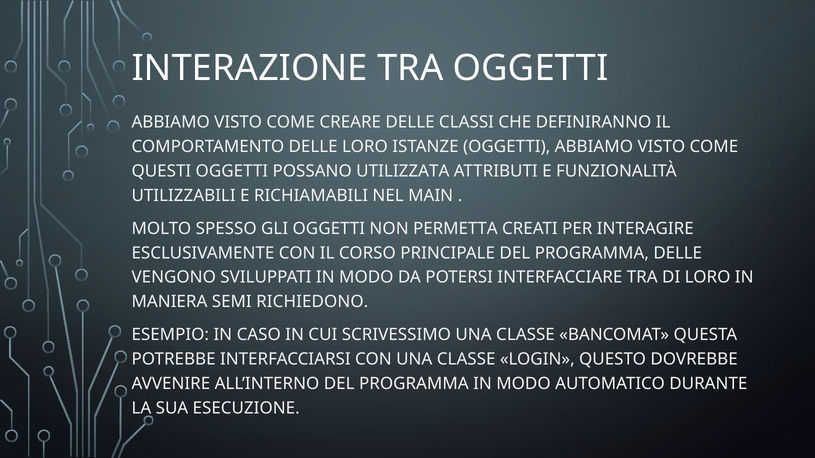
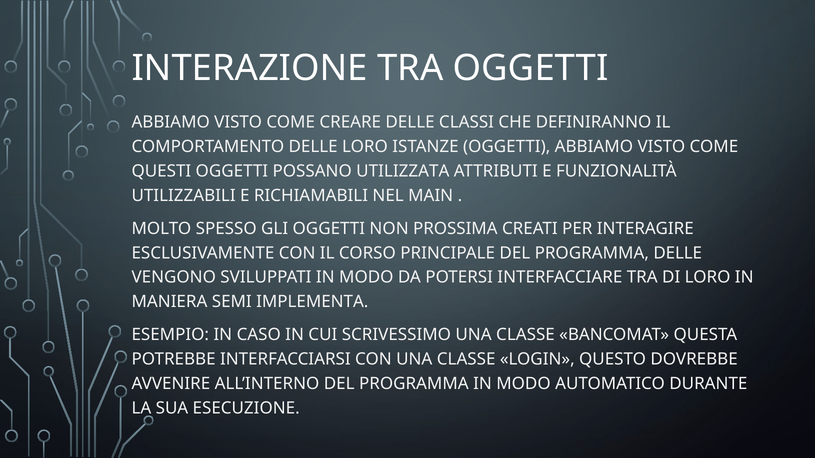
PERMETTA: PERMETTA -> PROSSIMA (455, 229)
RICHIEDONO: RICHIEDONO -> IMPLEMENTA (312, 302)
